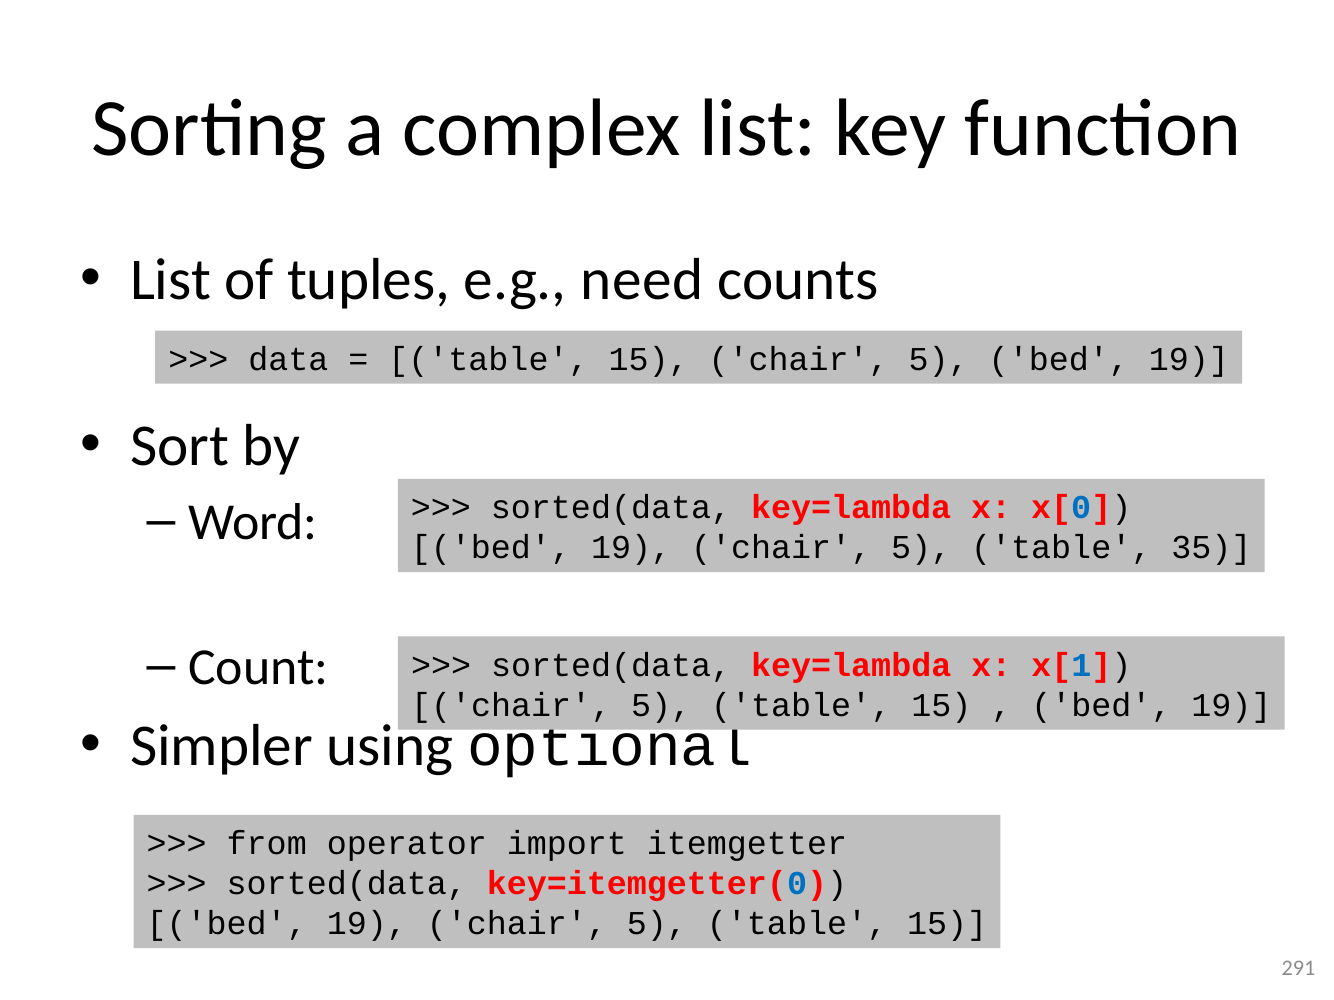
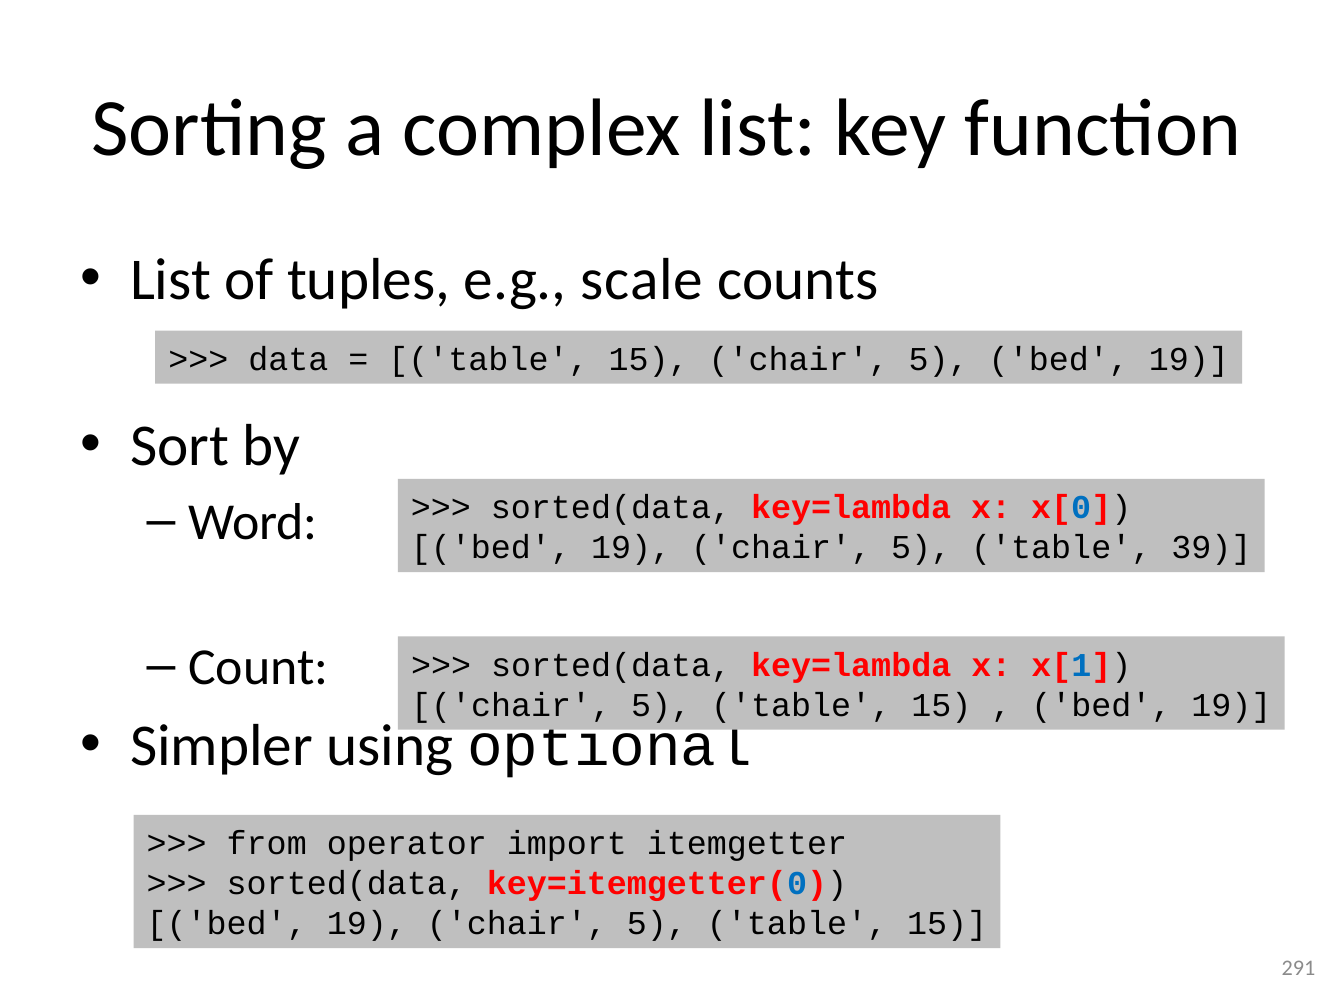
need: need -> scale (642, 280)
35: 35 -> 39 (1211, 548)
